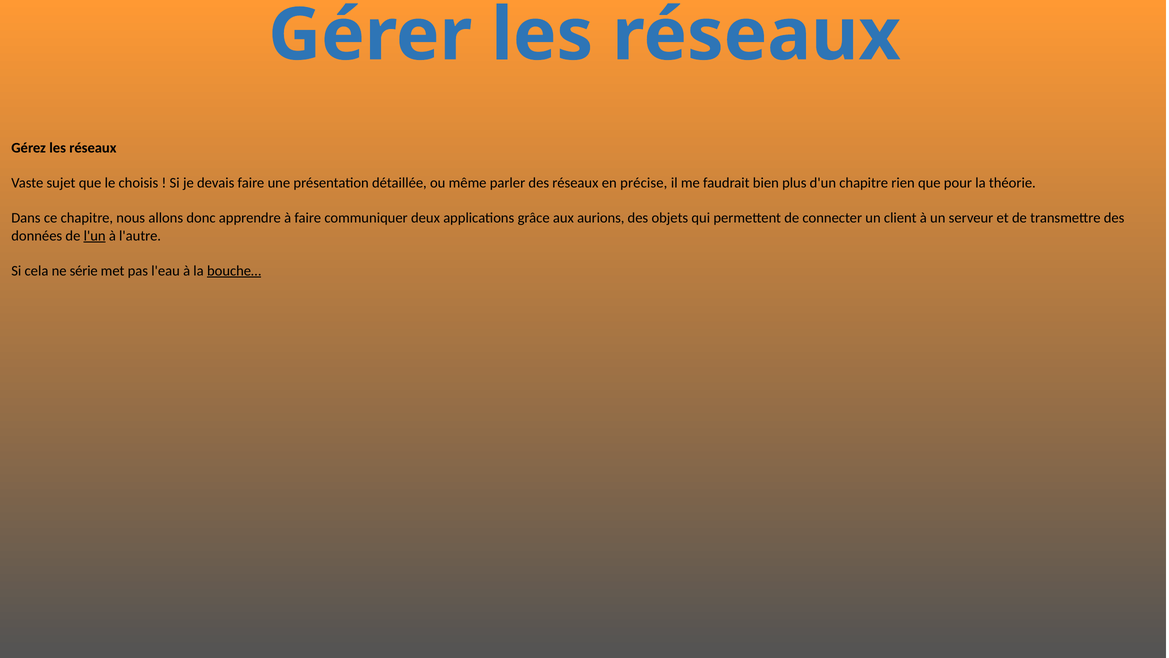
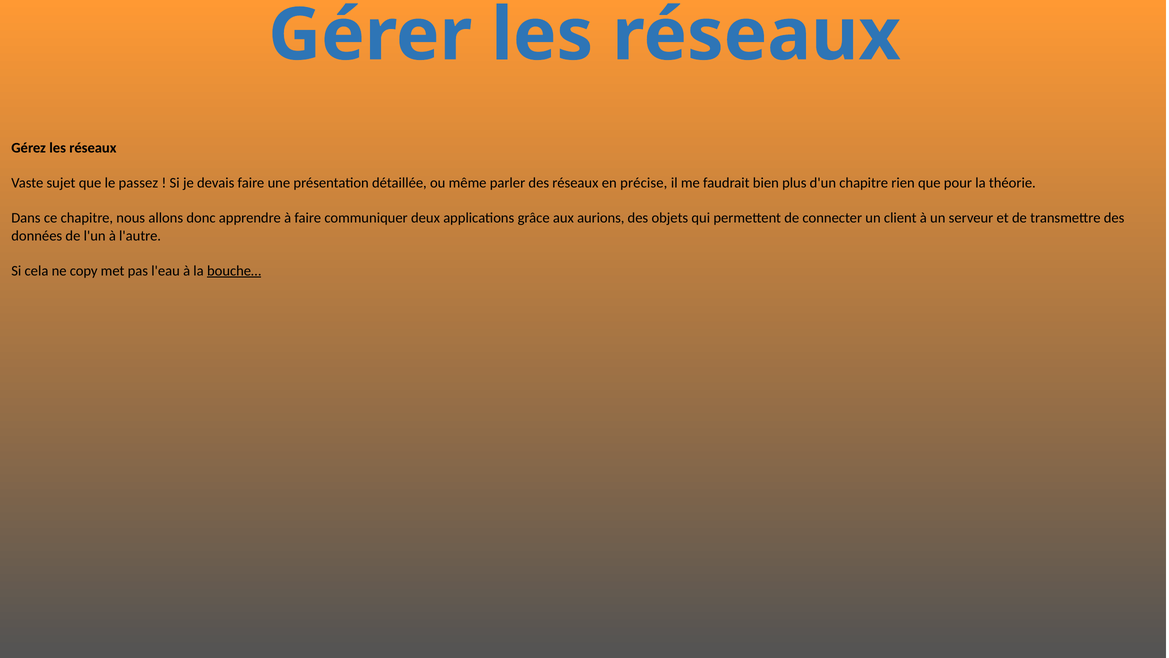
choisis: choisis -> passez (138, 183)
l'un underline: present -> none (95, 236)
série: série -> copy (84, 271)
